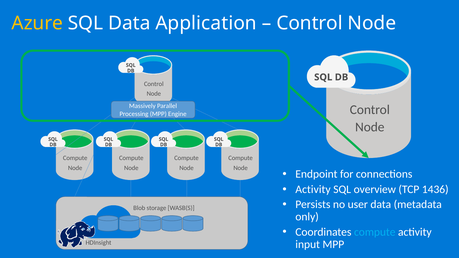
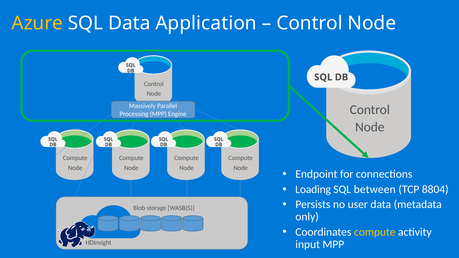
Activity: Activity -> Loading (313, 189)
overview: overview -> between (375, 189)
1436: 1436 -> 8804 (435, 189)
compute colour: light blue -> yellow (375, 232)
